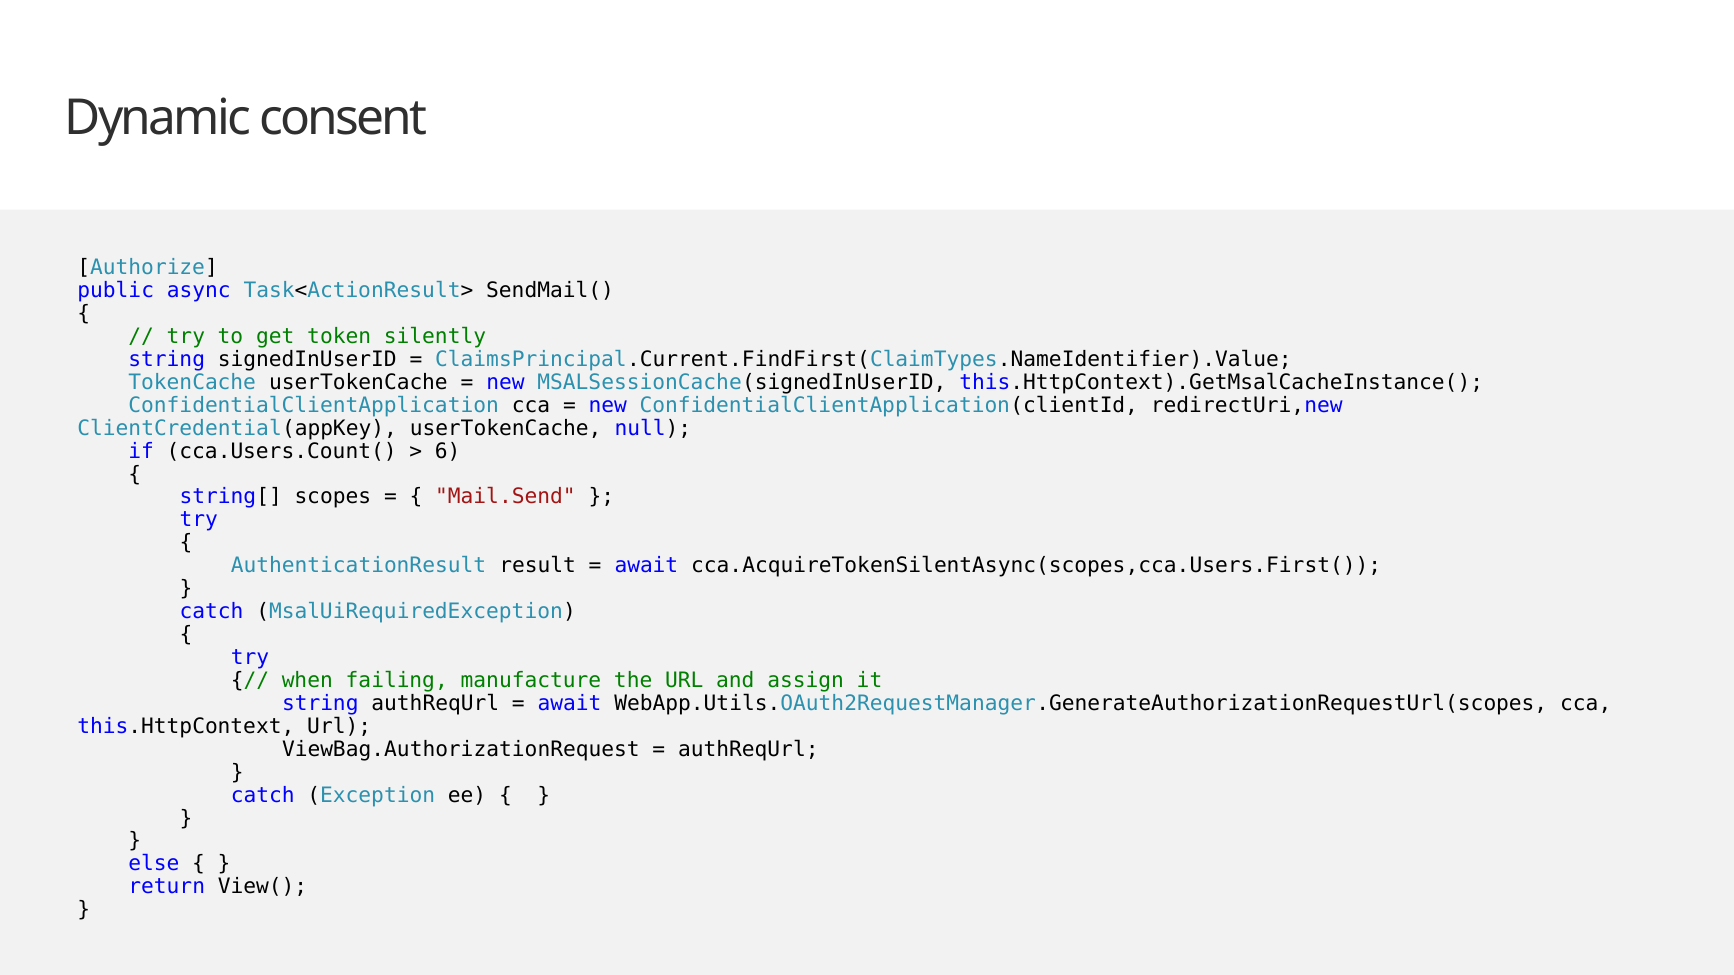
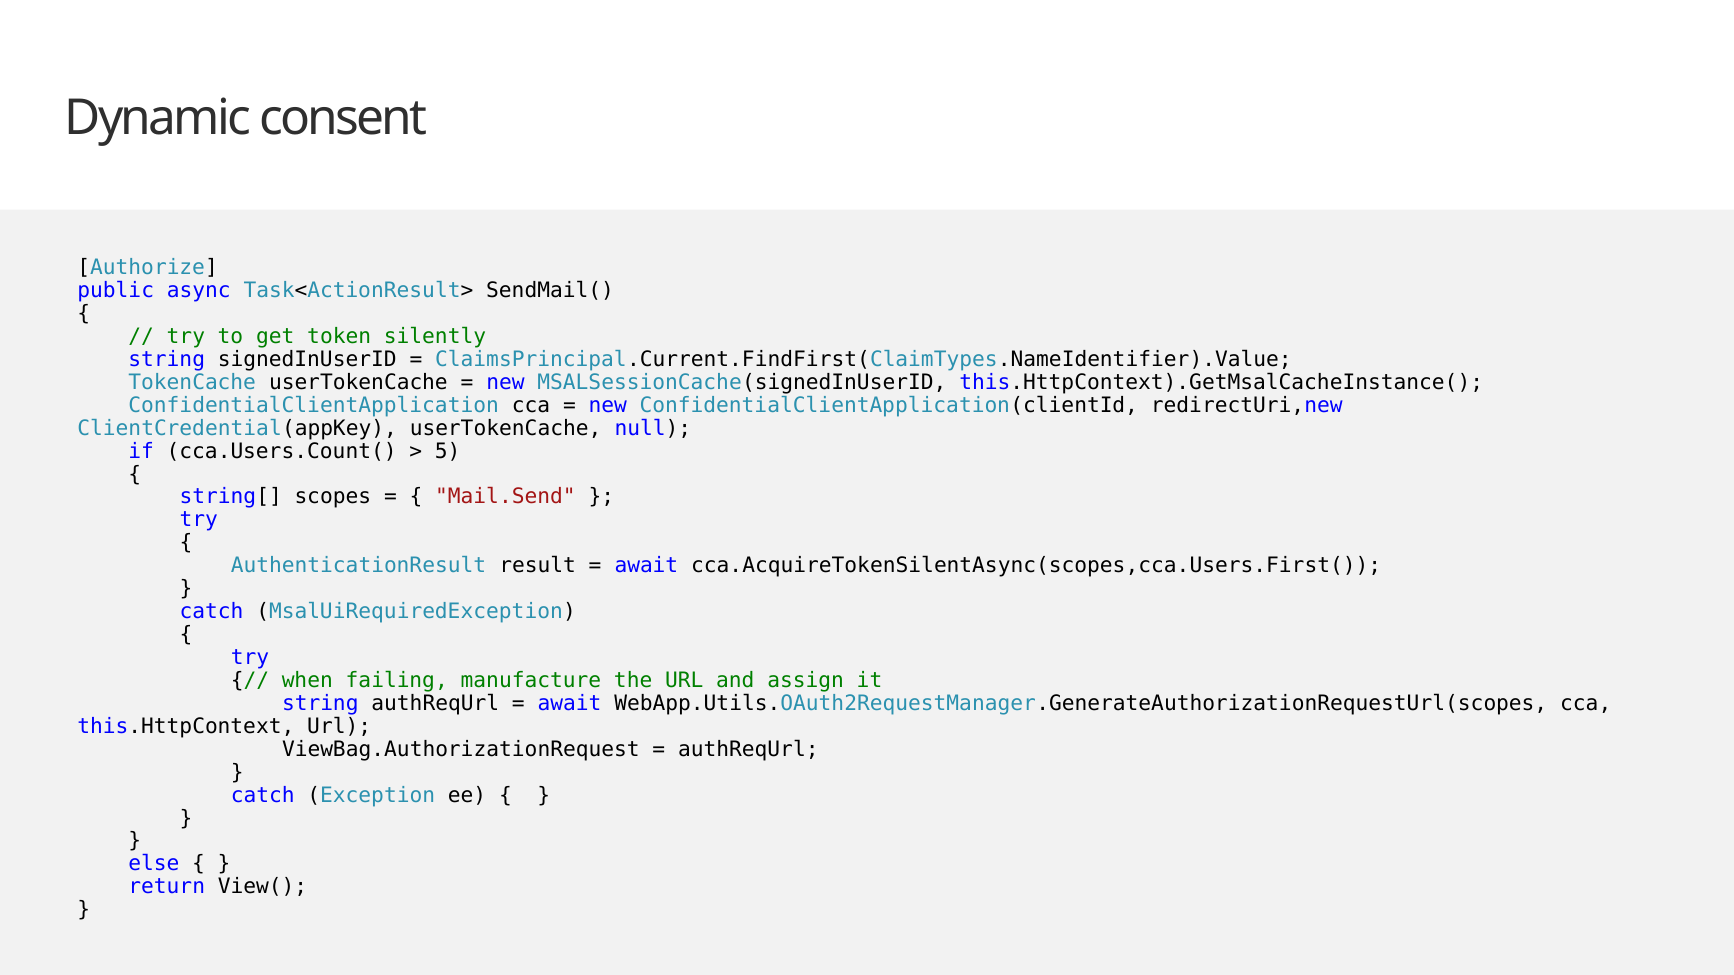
6: 6 -> 5 (448, 451)
